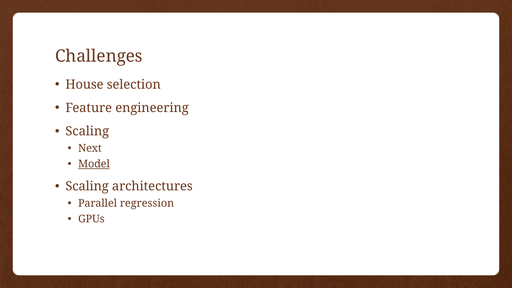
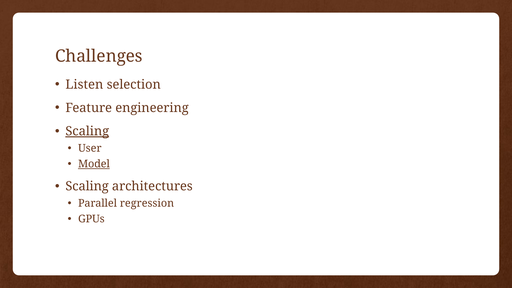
House: House -> Listen (84, 85)
Scaling underline: none -> present (87, 131)
Next: Next -> User (90, 148)
